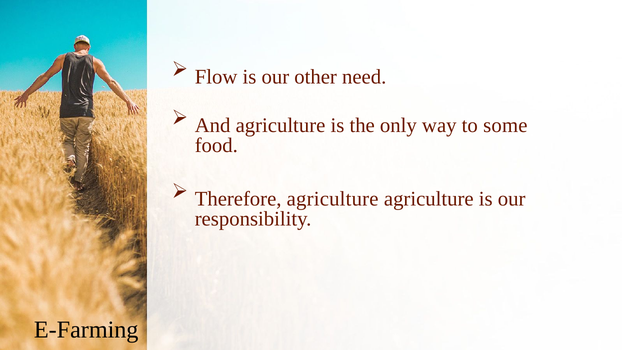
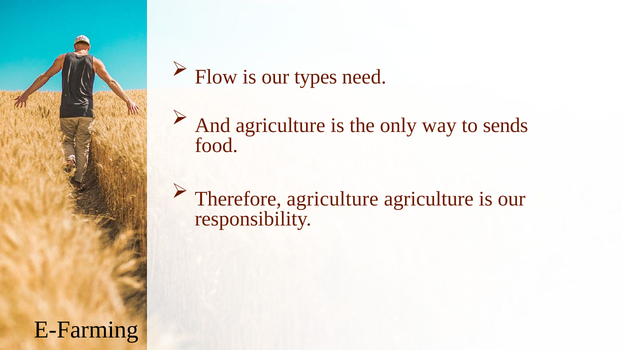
other: other -> types (316, 77)
some: some -> sends (506, 125)
